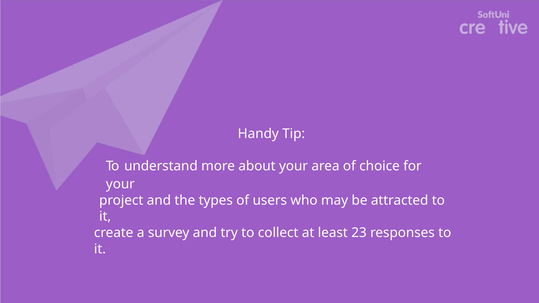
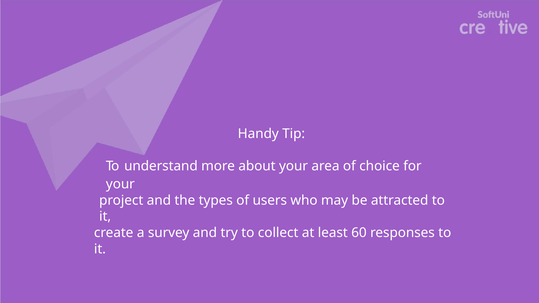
23: 23 -> 60 (359, 233)
